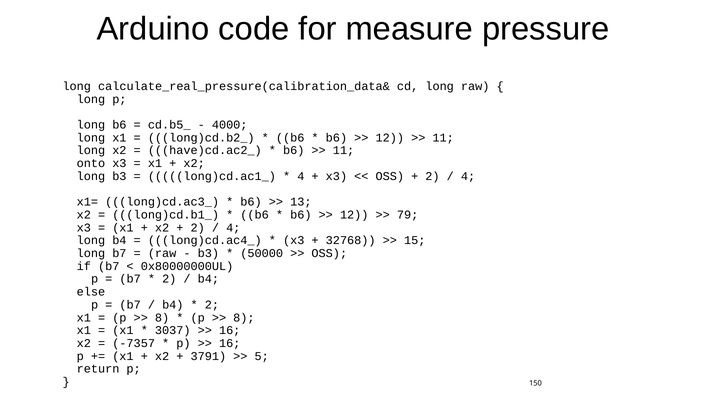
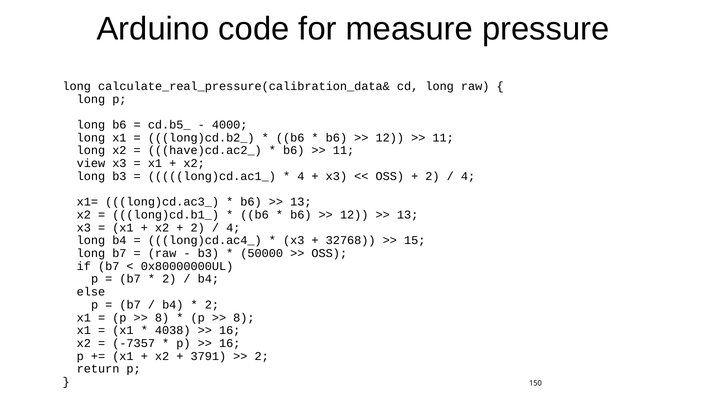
onto: onto -> view (91, 163)
79: 79 -> 13 (408, 215)
3037: 3037 -> 4038 (173, 330)
5: 5 -> 2 (262, 356)
